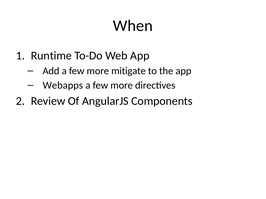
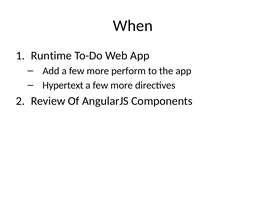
mitigate: mitigate -> perform (129, 71)
Webapps: Webapps -> Hypertext (63, 86)
